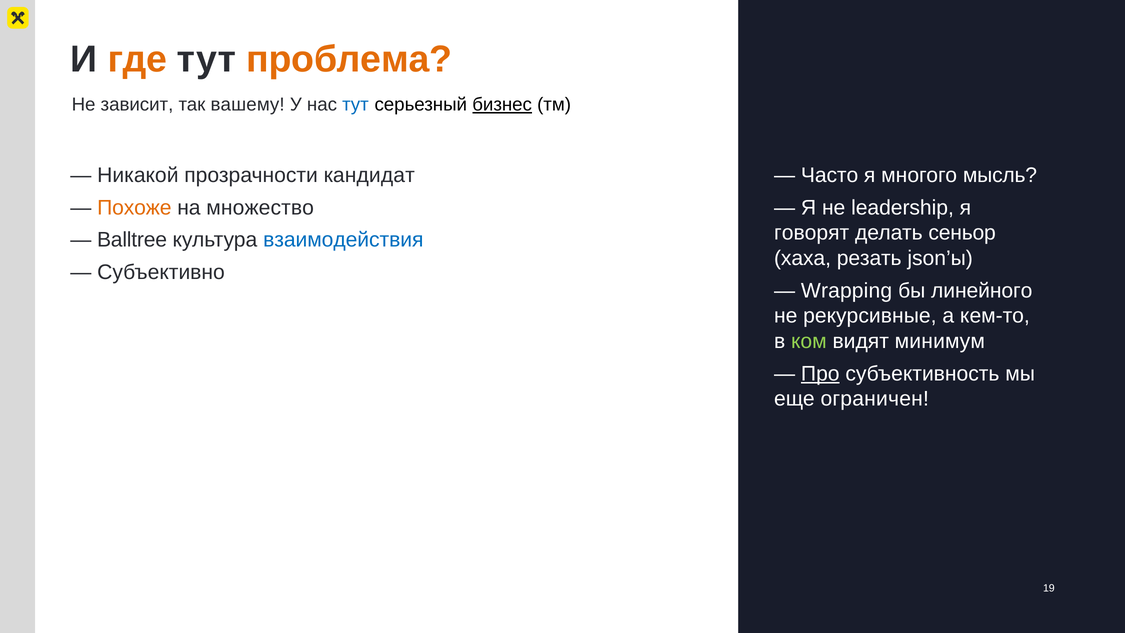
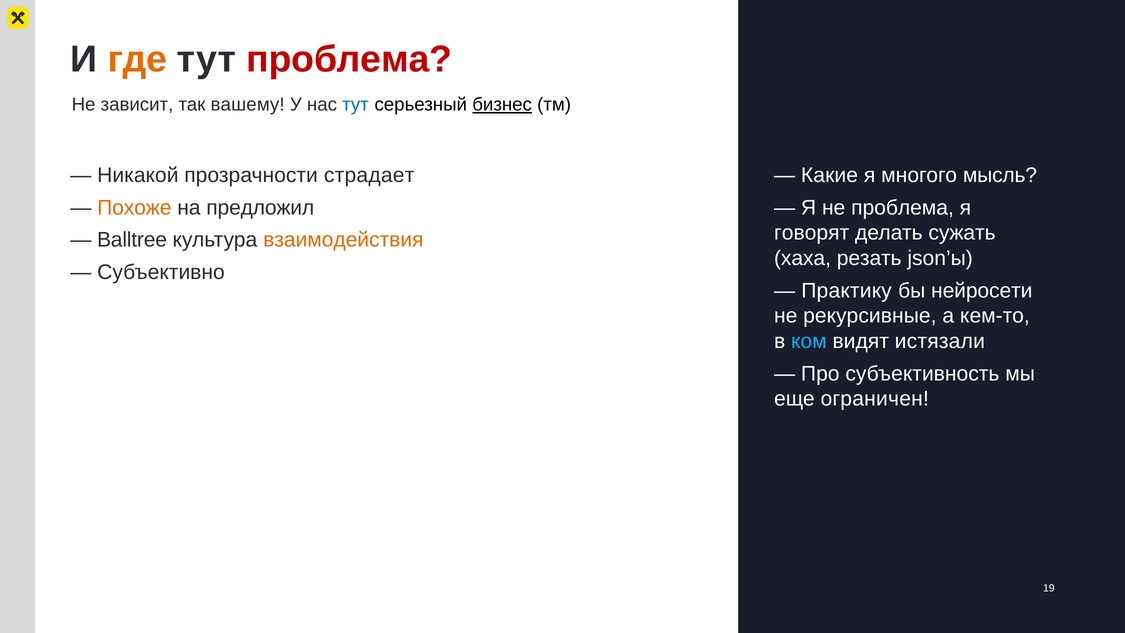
проблема colour: orange -> red (349, 59)
кандидат: кандидат -> страдает (369, 175)
Часто: Часто -> Какие (830, 175)
множество: множество -> предложил (260, 208)
не leadership: leadership -> проблема (902, 208)
сеньор: сеньор -> сужать (962, 233)
взаимодействия colour: blue -> orange (343, 240)
Wrapping: Wrapping -> Практику (847, 291)
линейного: линейного -> нейросети (982, 291)
ком colour: light green -> light blue (809, 341)
минимум: минимум -> истязали (940, 341)
Про underline: present -> none (820, 374)
